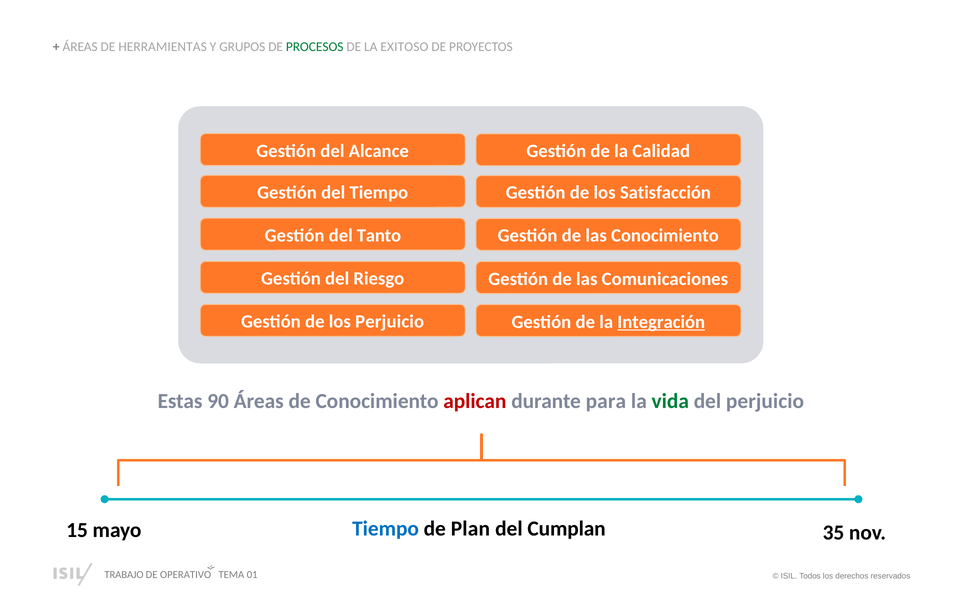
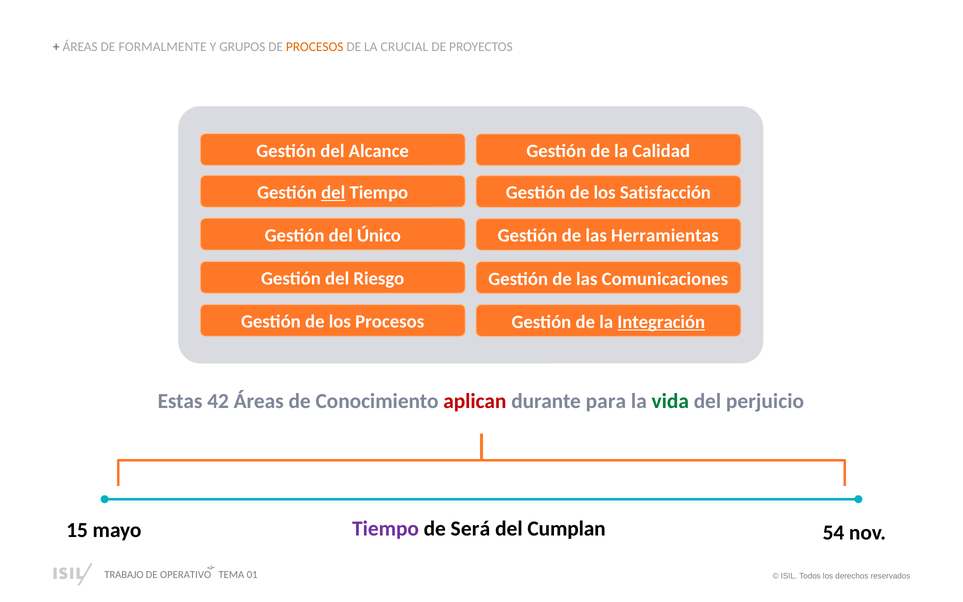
HERRAMIENTAS: HERRAMIENTAS -> FORMALMENTE (163, 47)
PROCESOS colour: green -> orange (315, 47)
EXITOSO: EXITOSO -> CRUCIAL (404, 47)
del underline: none -> present (333, 193)
Tanto: Tanto -> Único (379, 235)
las Conocimiento: Conocimiento -> Herramientas (665, 236)
los Perjuicio: Perjuicio -> Procesos (390, 322)
90: 90 -> 42 (218, 401)
Tiempo colour: blue -> purple (386, 529)
Plan: Plan -> Será (470, 529)
35: 35 -> 54 (833, 532)
